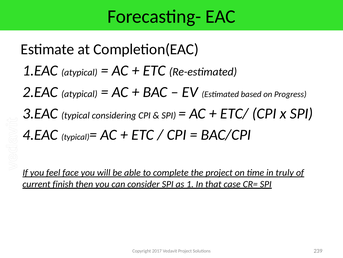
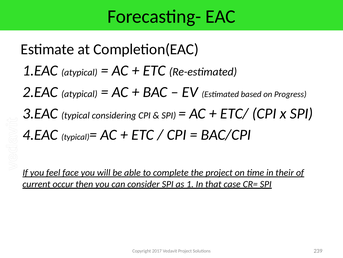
truly: truly -> their (285, 172)
finish: finish -> occur (63, 184)
